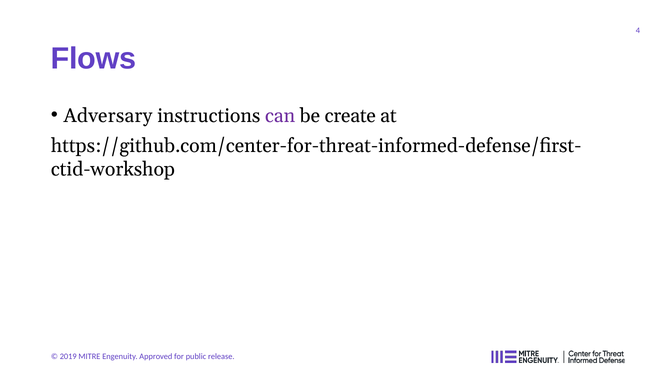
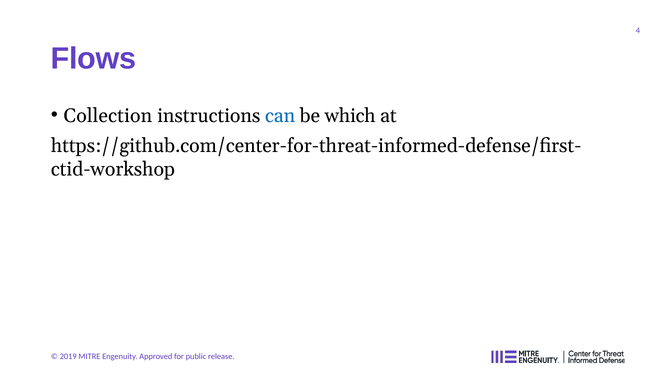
Adversary: Adversary -> Collection (108, 116)
can colour: purple -> blue (280, 116)
create: create -> which (350, 116)
